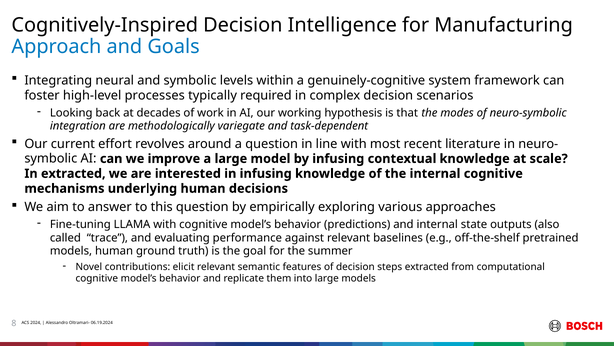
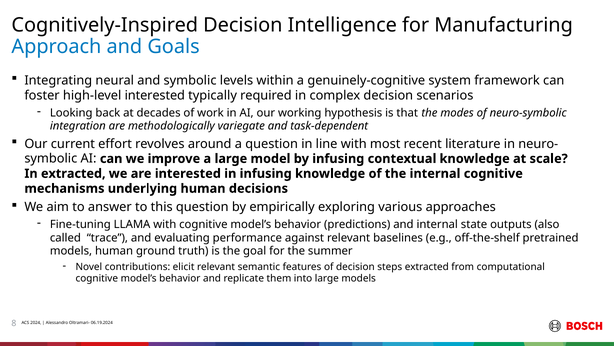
high-level processes: processes -> interested (155, 95)
